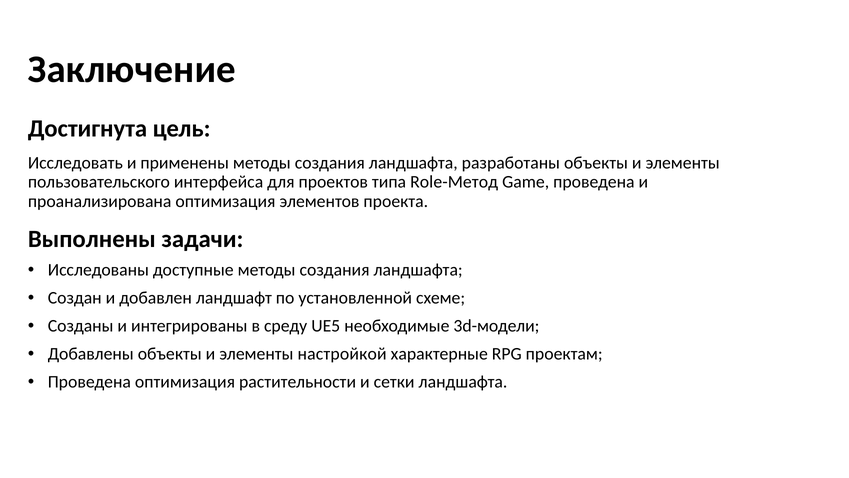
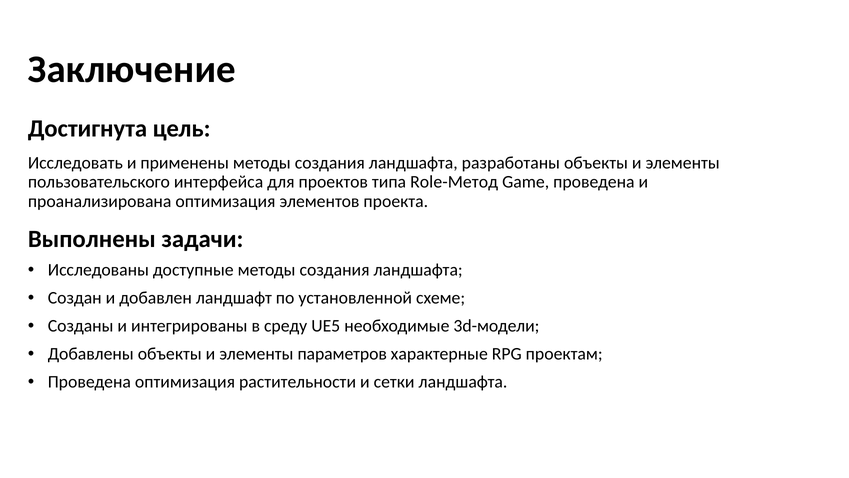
настройкой: настройкой -> параметров (342, 354)
